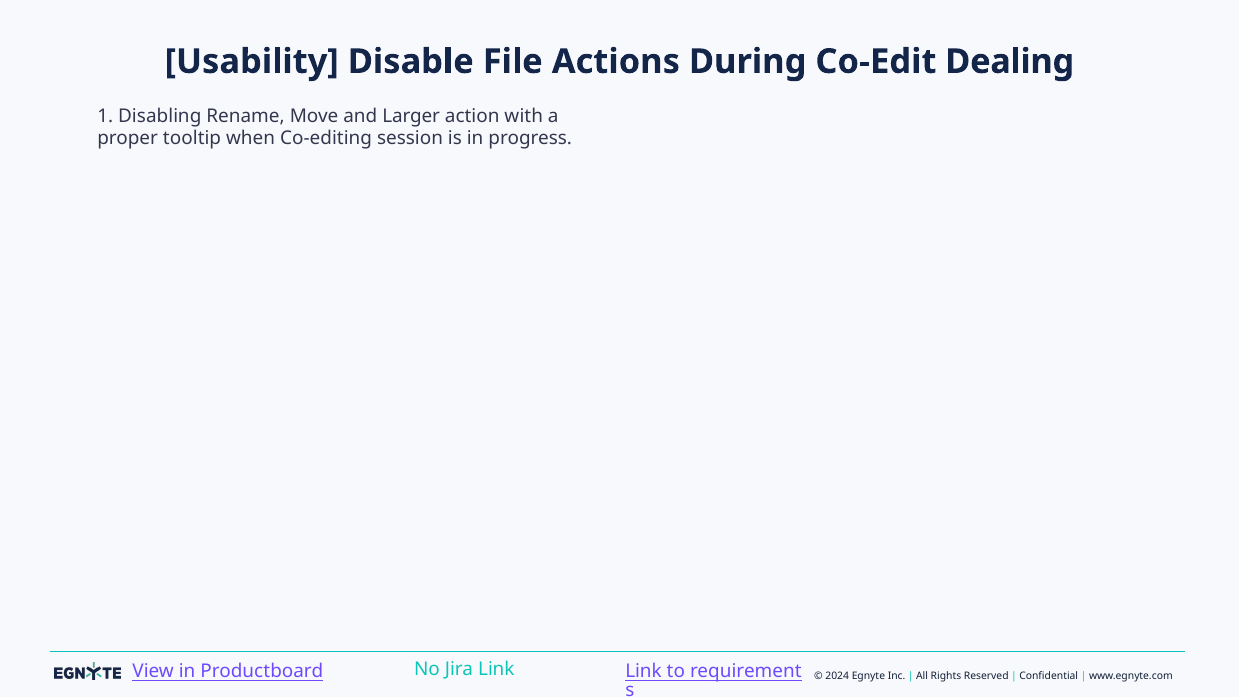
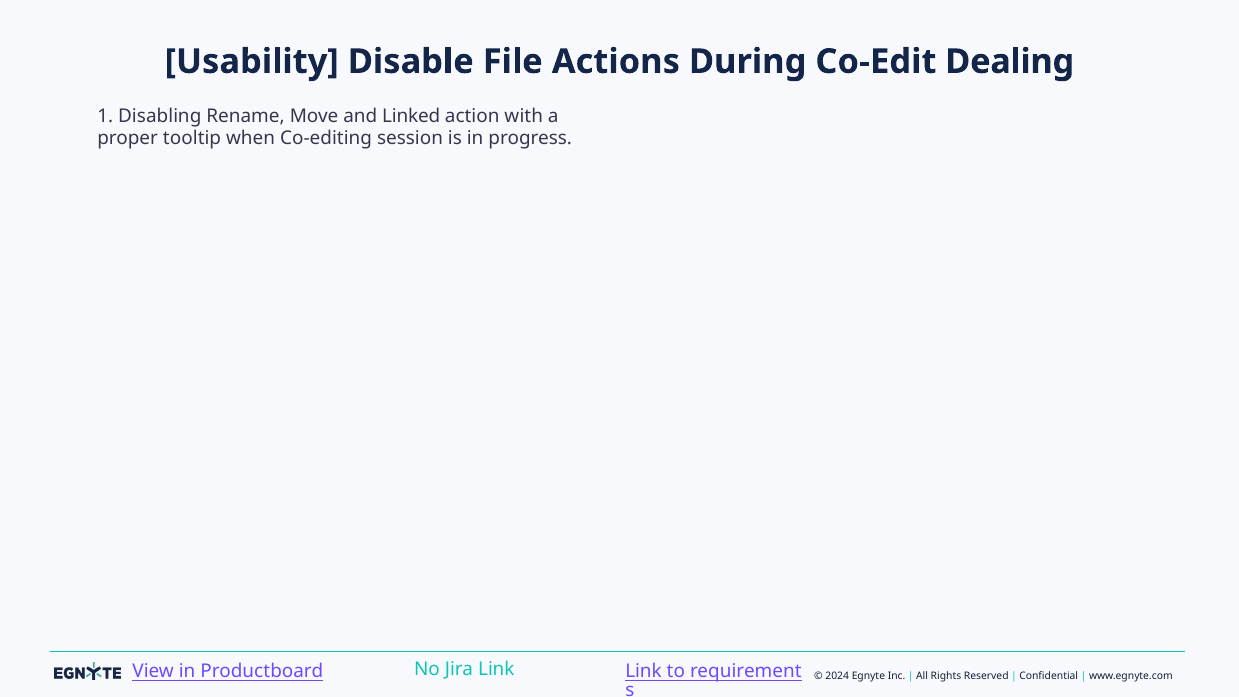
Larger: Larger -> Linked (411, 116)
